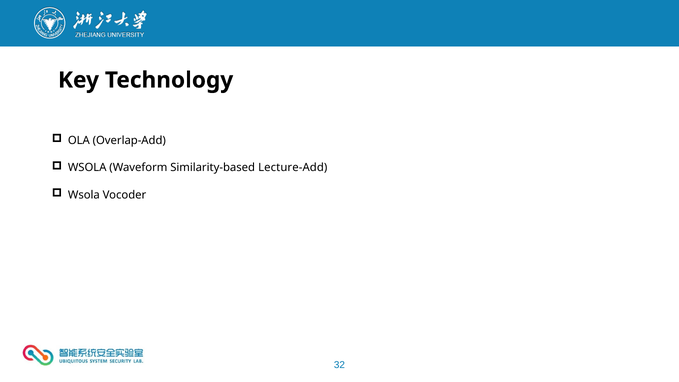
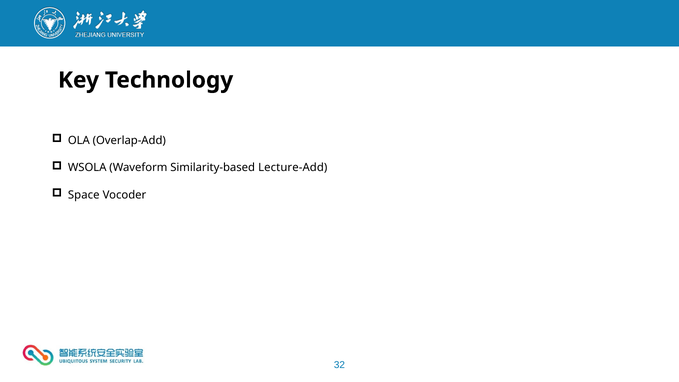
Wsola: Wsola -> Space (84, 195)
